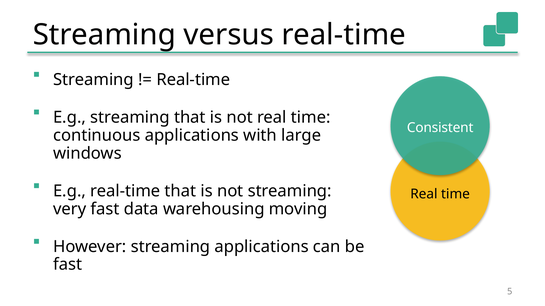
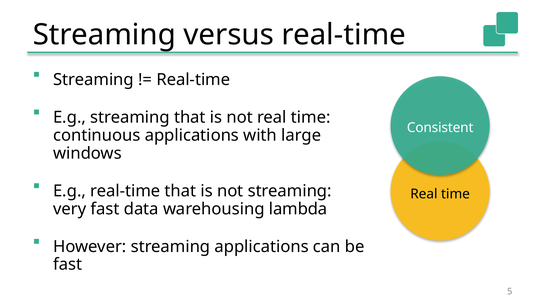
moving: moving -> lambda (298, 209)
